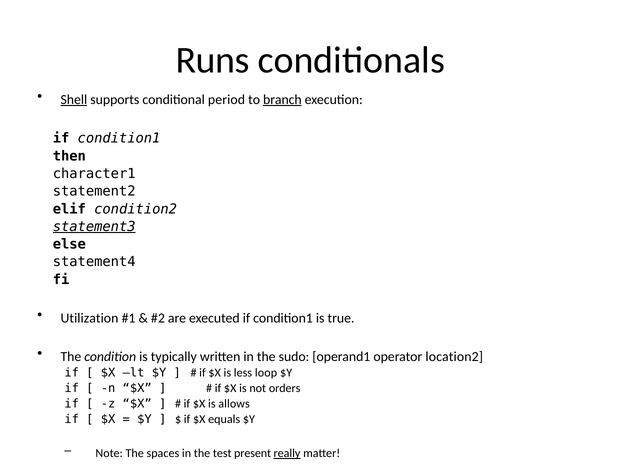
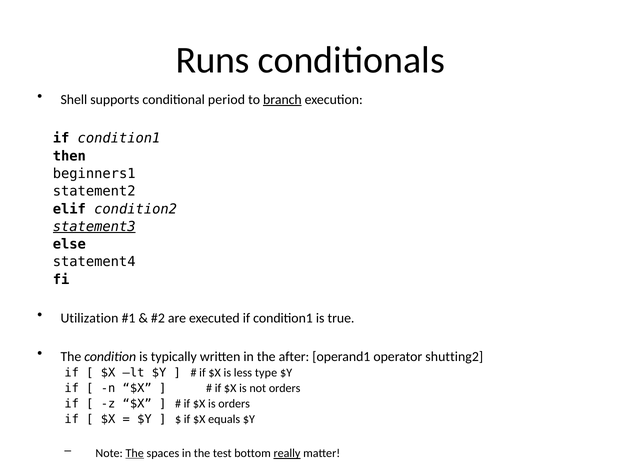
Shell underline: present -> none (74, 100)
character1: character1 -> beginners1 (94, 174)
sudo: sudo -> after (294, 357)
location2: location2 -> shutting2 (454, 357)
loop: loop -> type (266, 373)
is allows: allows -> orders (234, 404)
The underline: none -> present (135, 453)
present: present -> bottom (253, 453)
